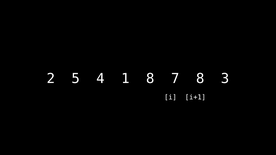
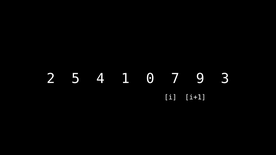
1 8: 8 -> 0 (150, 79)
7 8: 8 -> 9 (200, 79)
